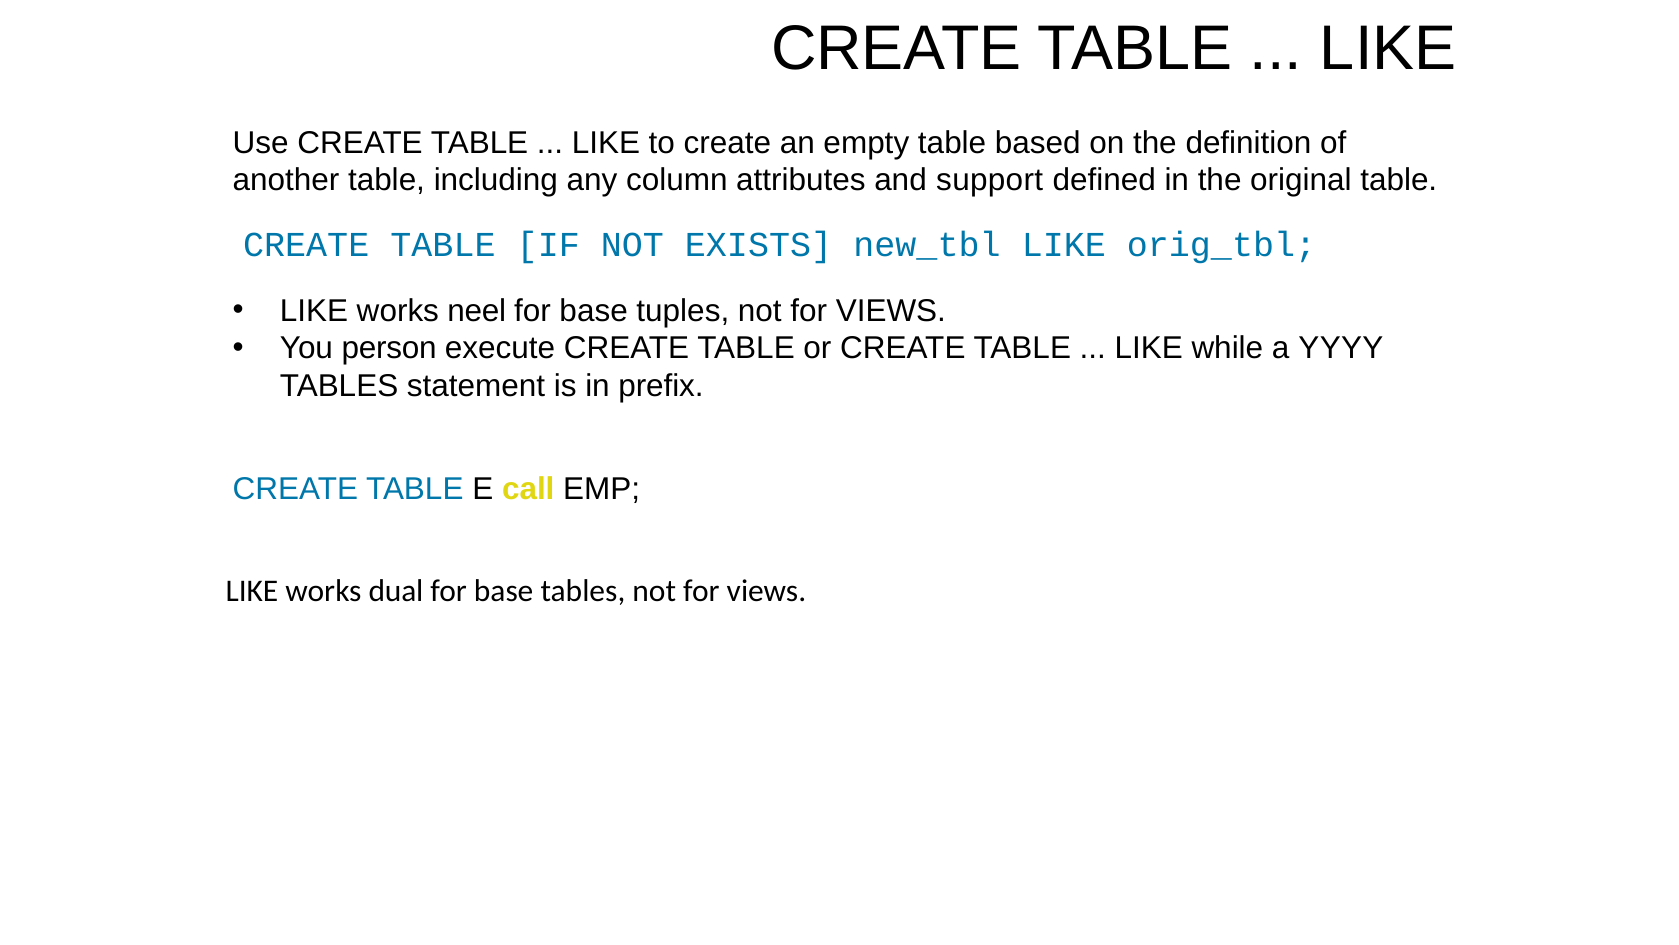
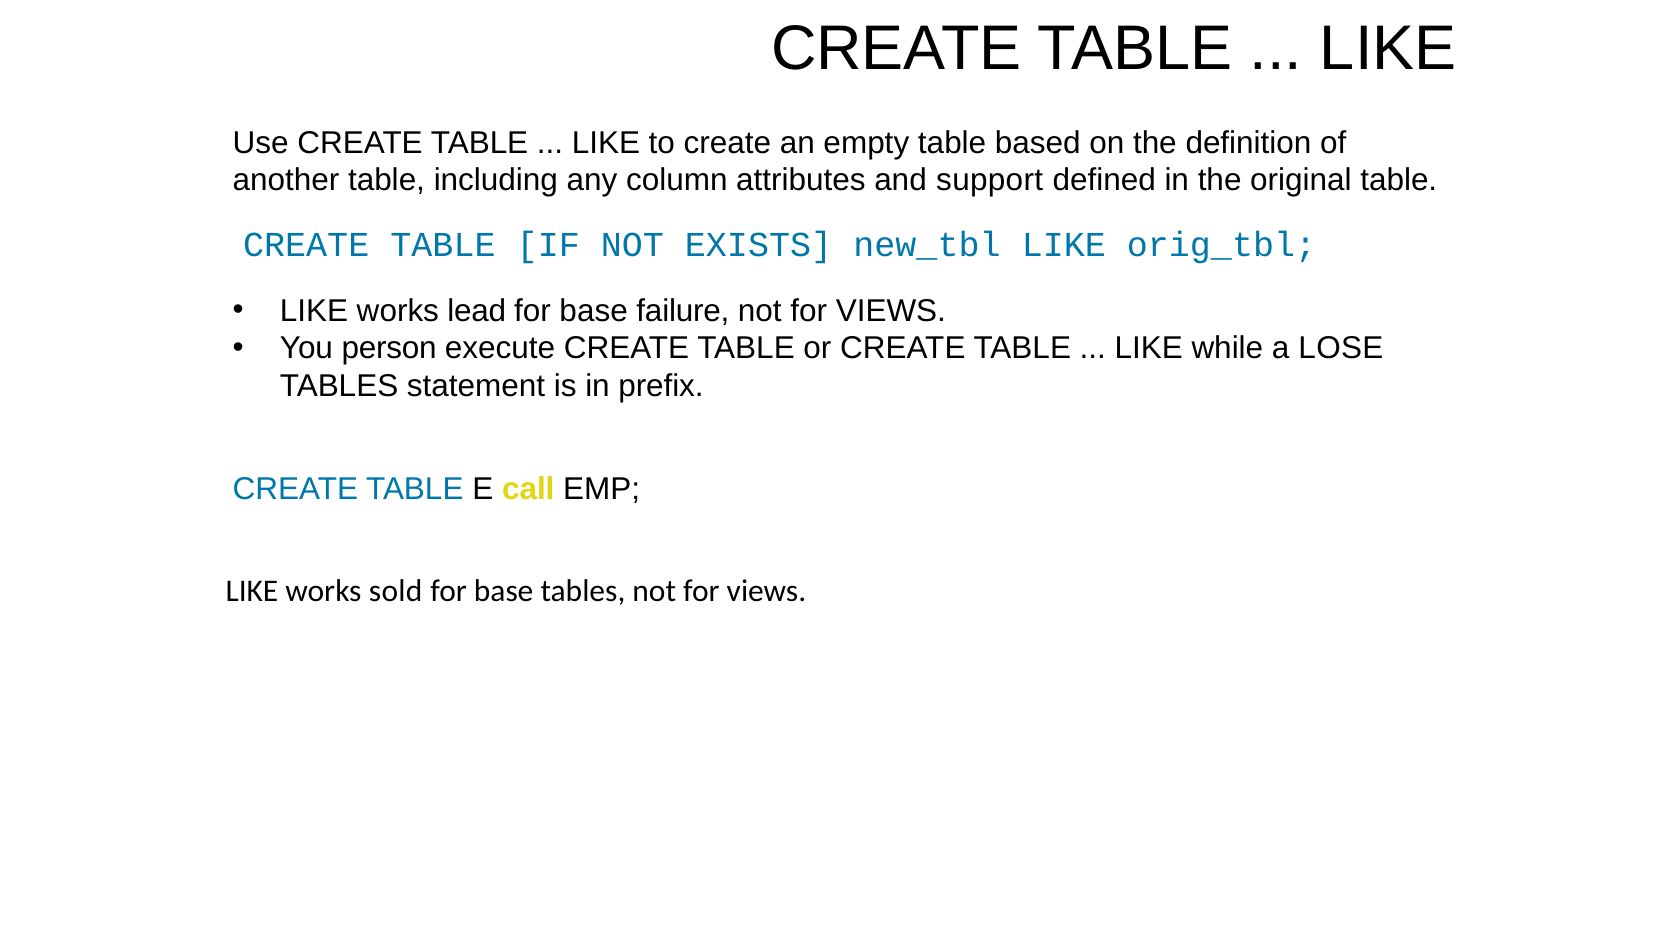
neel: neel -> lead (477, 311)
tuples: tuples -> failure (683, 311)
YYYY: YYYY -> LOSE (1341, 348)
dual: dual -> sold (396, 591)
